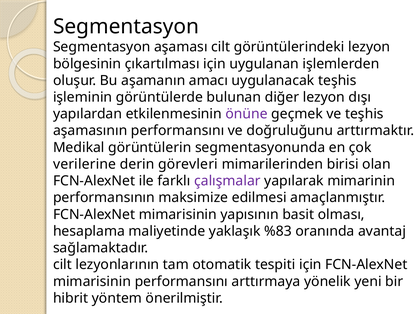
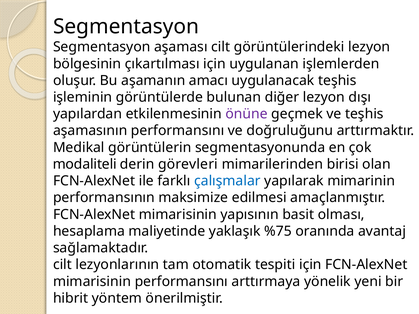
verilerine: verilerine -> modaliteli (85, 164)
çalışmalar colour: purple -> blue (227, 181)
%83: %83 -> %75 (278, 231)
